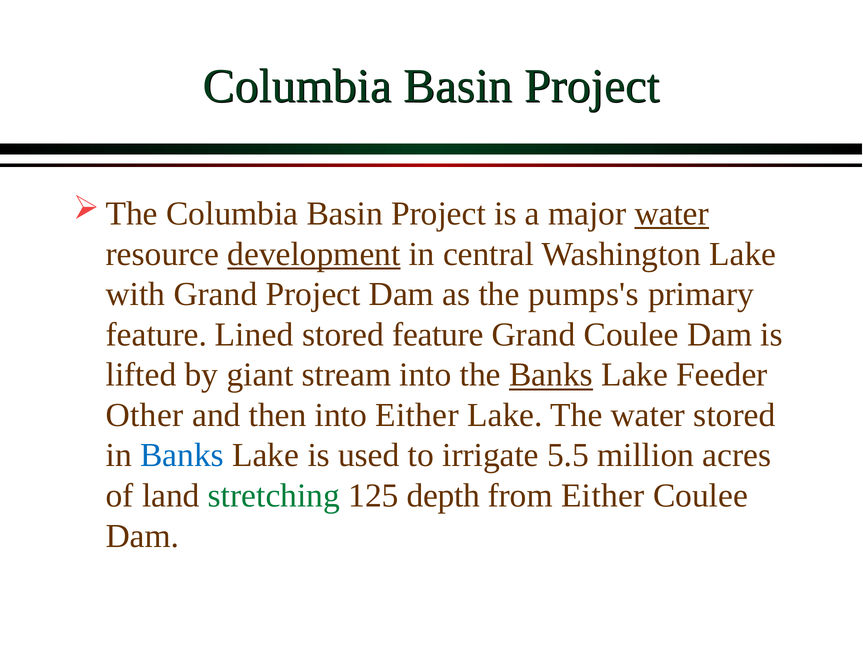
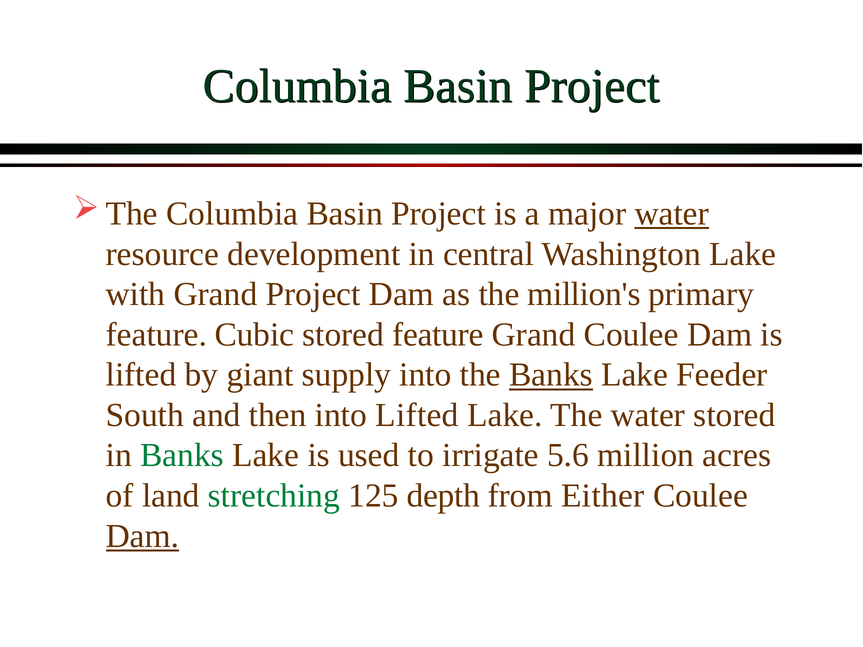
development underline: present -> none (314, 254)
pumps's: pumps's -> million's (584, 294)
Lined: Lined -> Cubic (254, 335)
stream: stream -> supply (346, 375)
Other: Other -> South (145, 415)
into Either: Either -> Lifted (417, 415)
Banks colour: blue -> green (182, 456)
5.5: 5.5 -> 5.6 (568, 456)
Dam underline: none -> present (143, 536)
